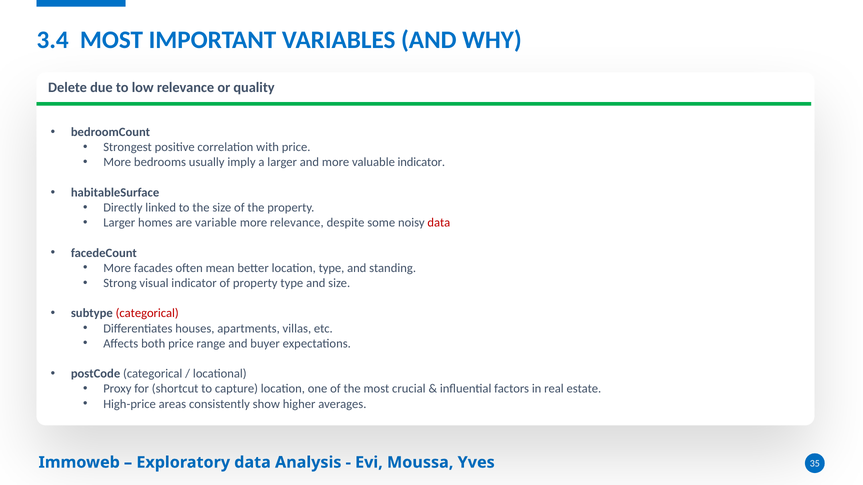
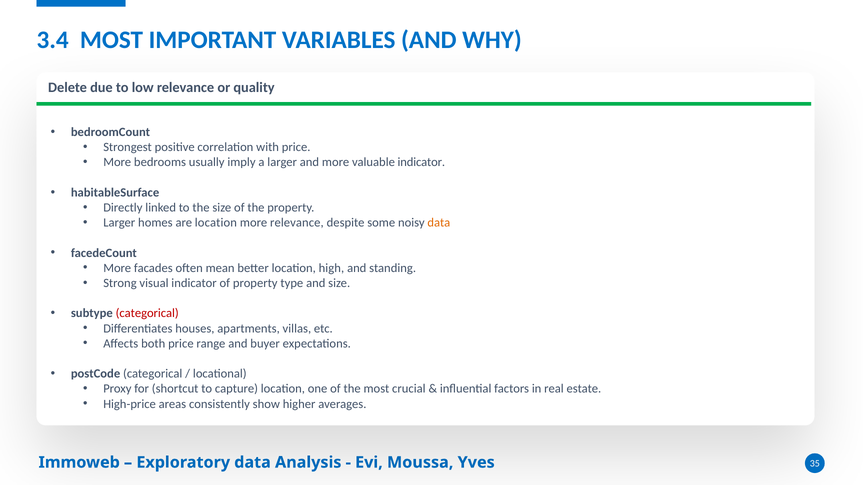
are variable: variable -> location (216, 223)
data colour: red -> orange (439, 223)
location type: type -> high (331, 268)
